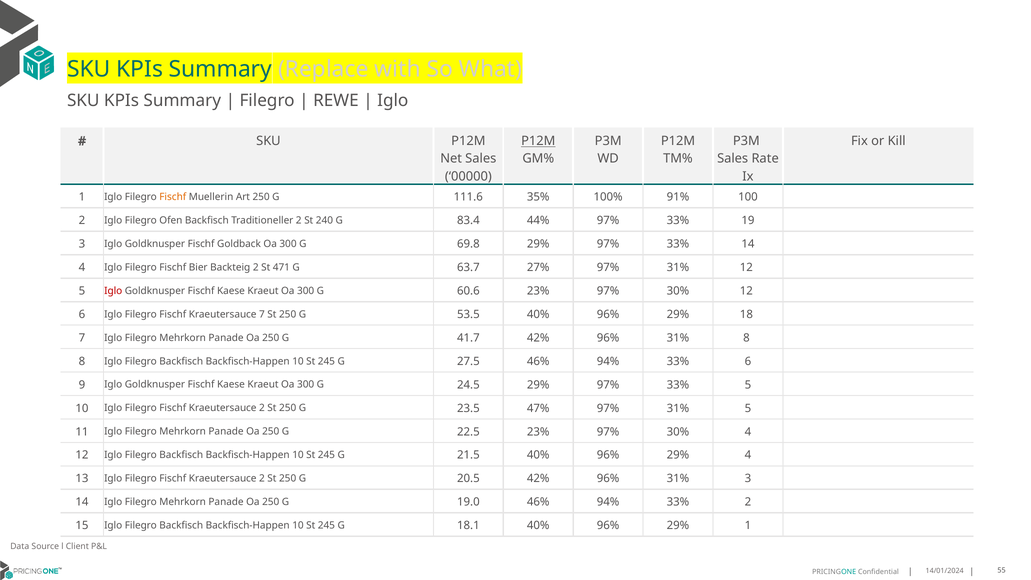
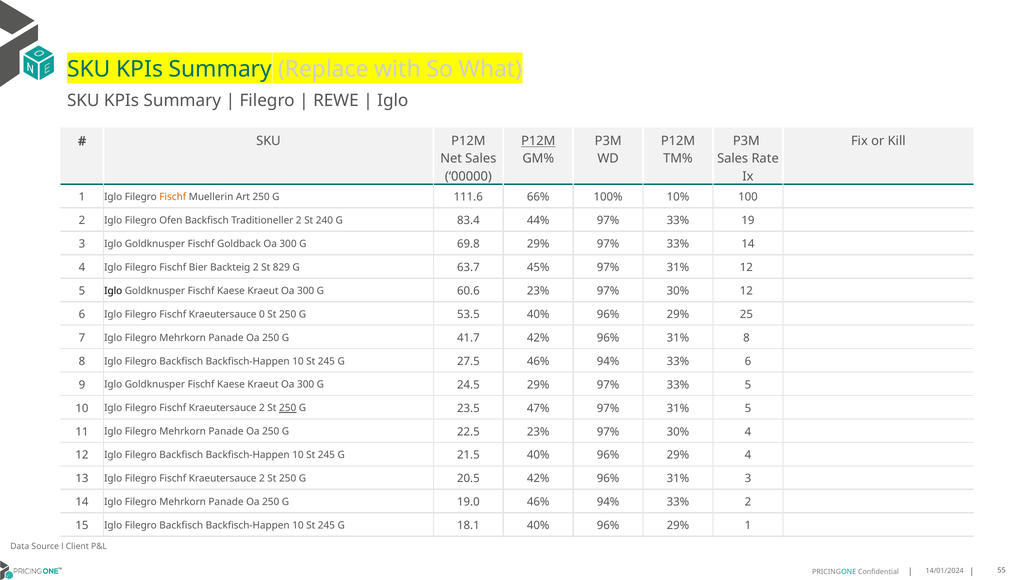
35%: 35% -> 66% (538, 197)
91%: 91% -> 10% (678, 197)
471: 471 -> 829 (281, 267)
27%: 27% -> 45% (538, 267)
Iglo colour: red -> black (113, 291)
Kraeutersauce 7: 7 -> 0 (262, 314)
18: 18 -> 25 (746, 314)
250 underline: none -> present (288, 408)
